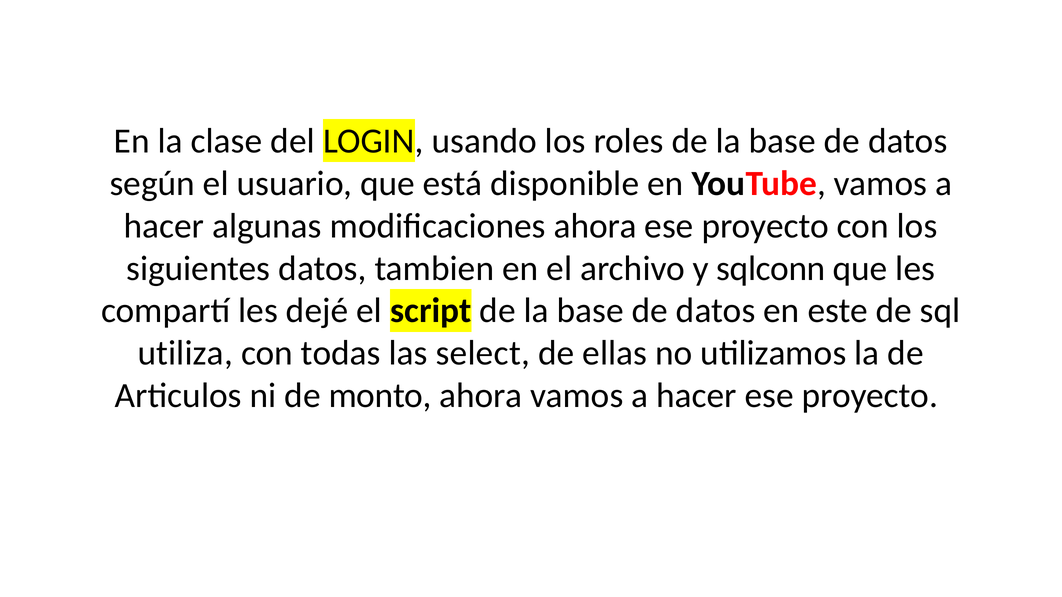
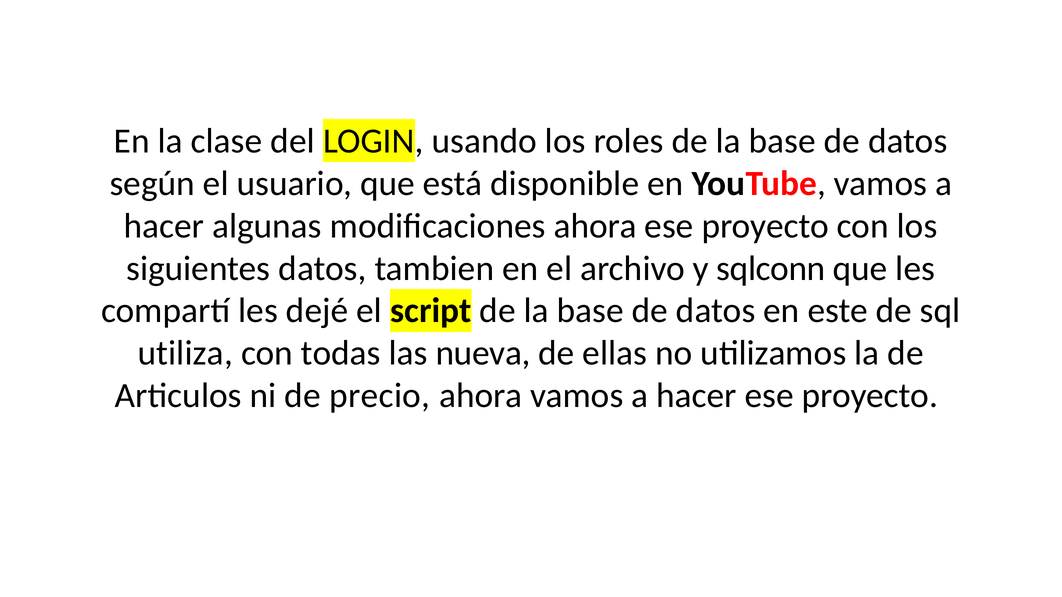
select: select -> nueva (483, 353)
monto: monto -> precio (380, 396)
